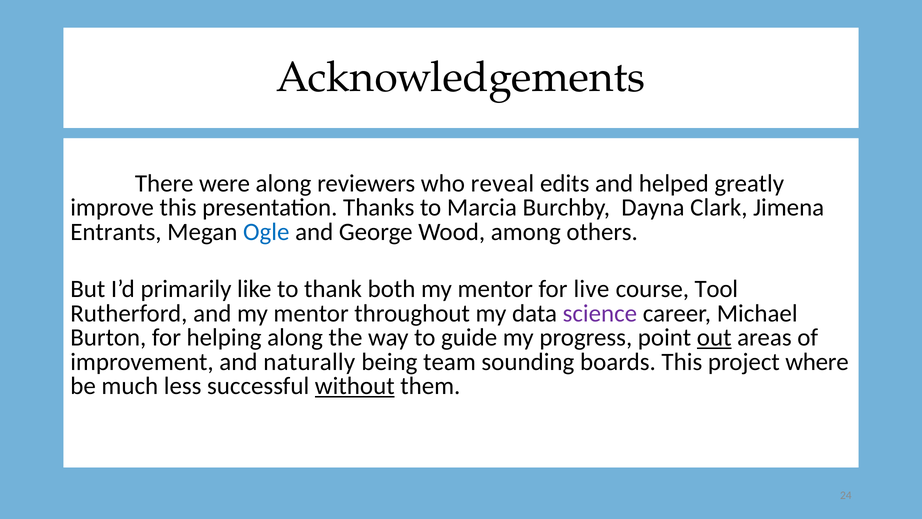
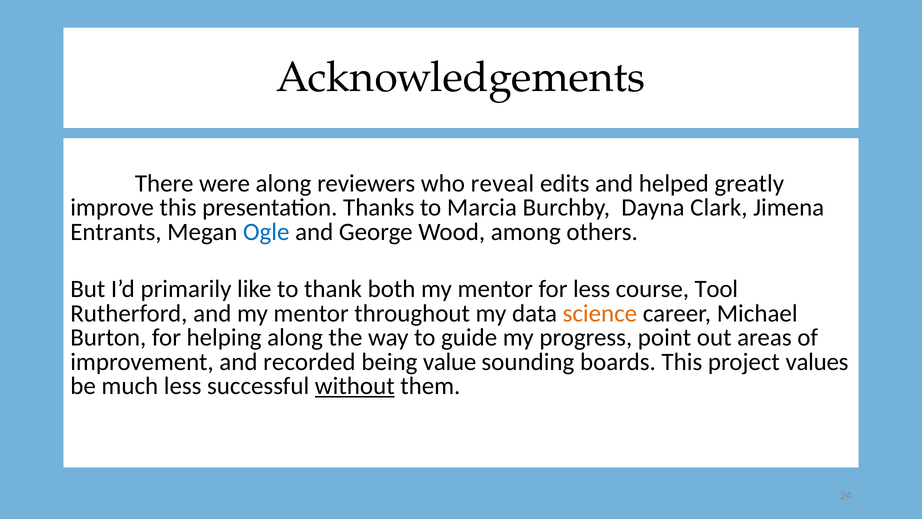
for live: live -> less (592, 289)
science colour: purple -> orange (600, 313)
out underline: present -> none (714, 337)
naturally: naturally -> recorded (309, 362)
team: team -> value (450, 362)
where: where -> values (817, 362)
